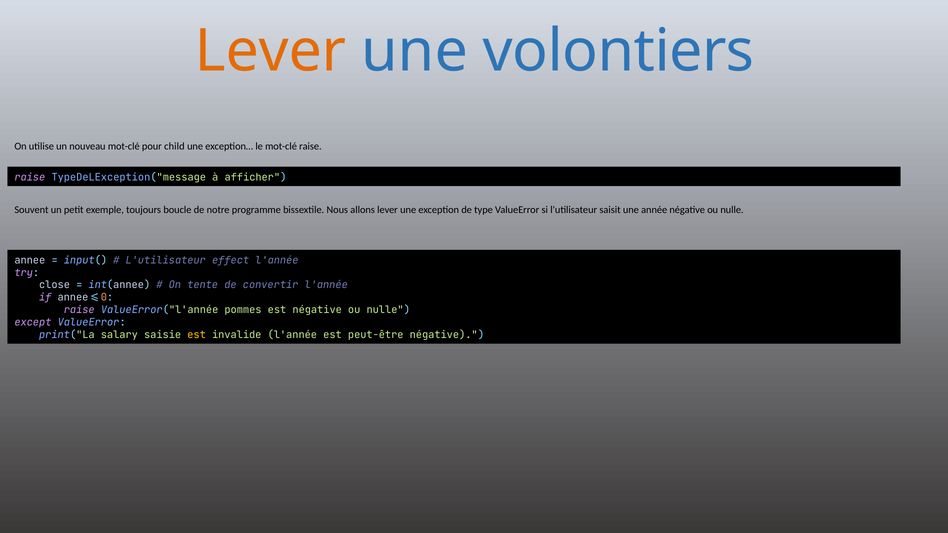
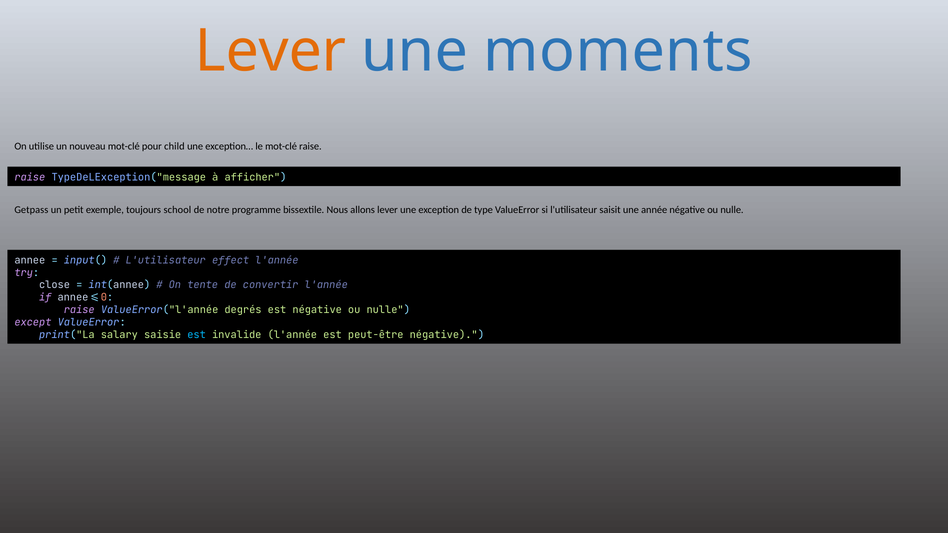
volontiers: volontiers -> moments (618, 51)
Souvent: Souvent -> Getpass (31, 210)
boucle: boucle -> school (177, 210)
pommes: pommes -> degrés (243, 310)
est colour: yellow -> light blue (197, 335)
